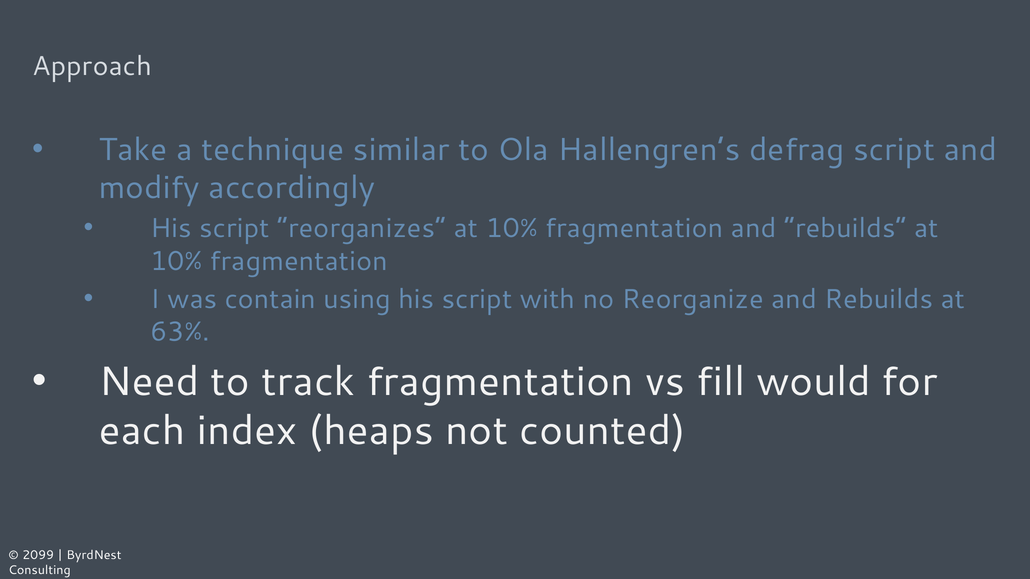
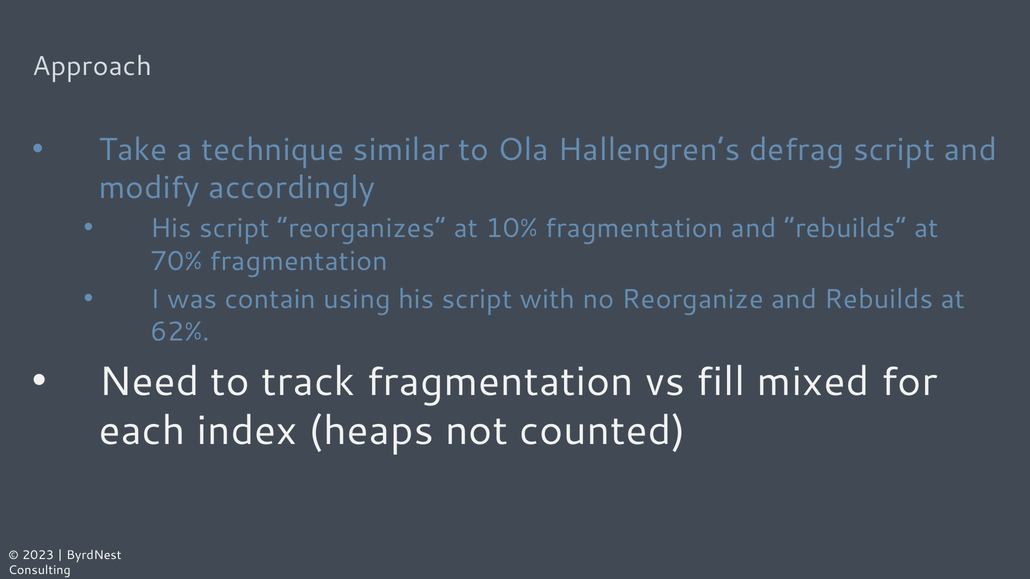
10%: 10% -> 70% (176, 261)
63%: 63% -> 62% (180, 332)
would: would -> mixed (813, 382)
2099: 2099 -> 2023 (38, 556)
